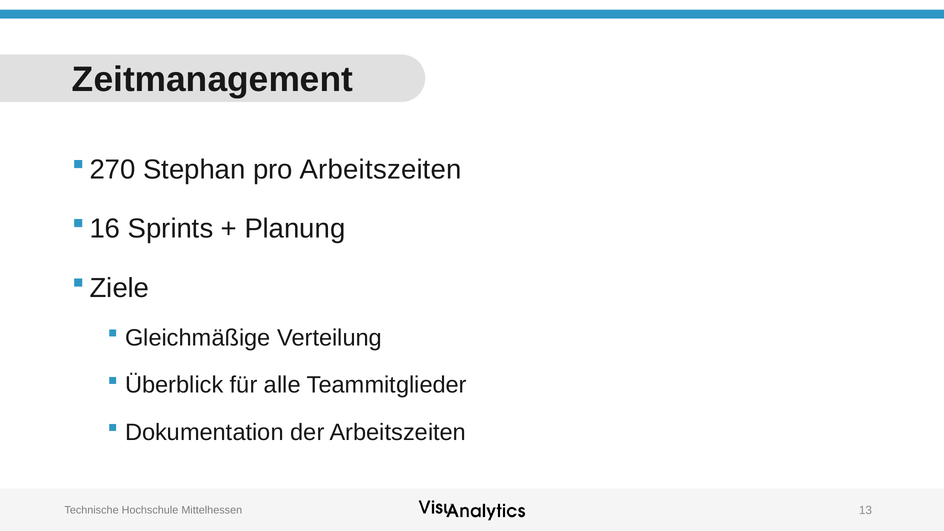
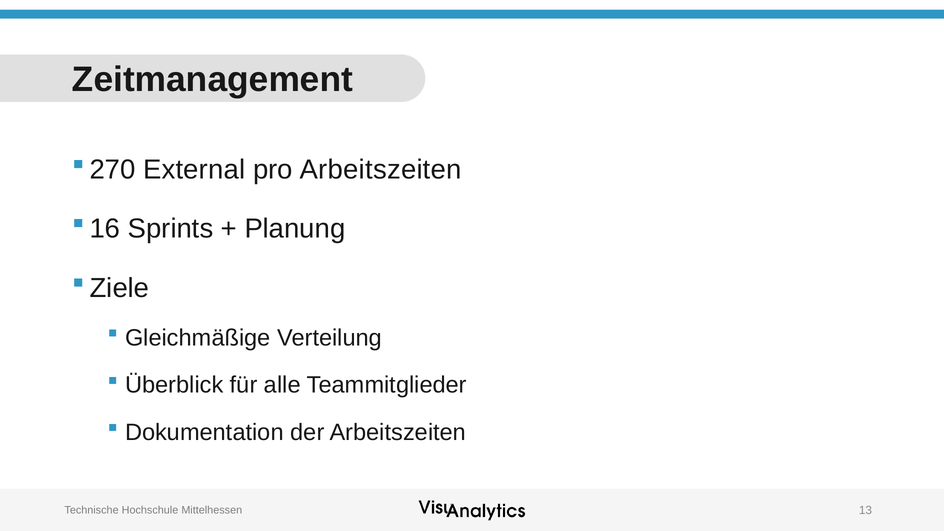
Stephan: Stephan -> External (194, 169)
